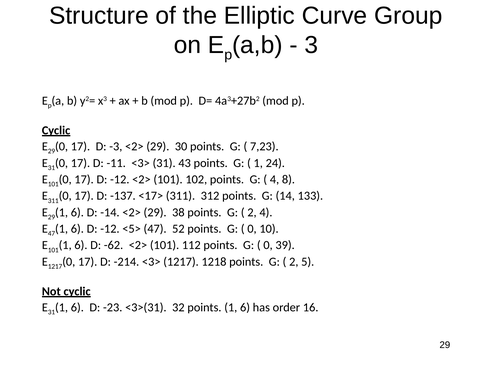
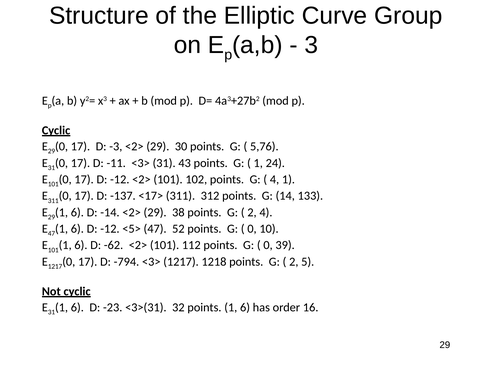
7,23: 7,23 -> 5,76 (264, 146)
4 8: 8 -> 1 (288, 179)
-214: -214 -> -794 (126, 262)
